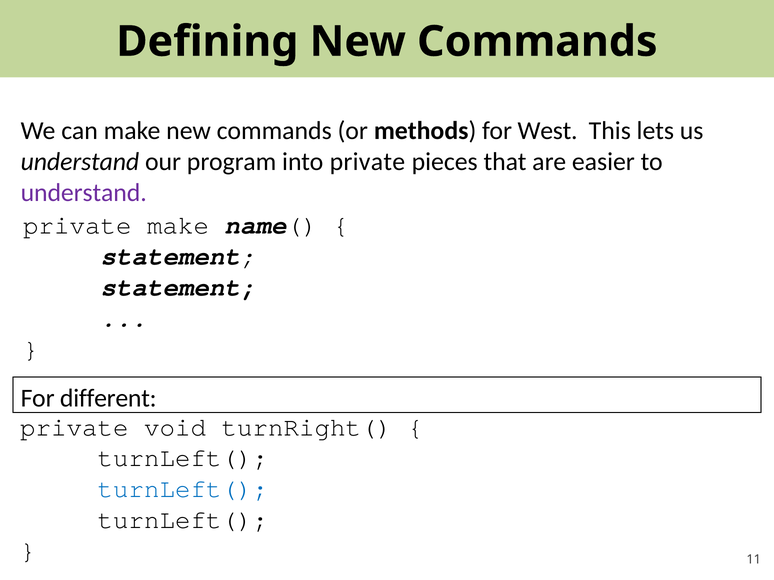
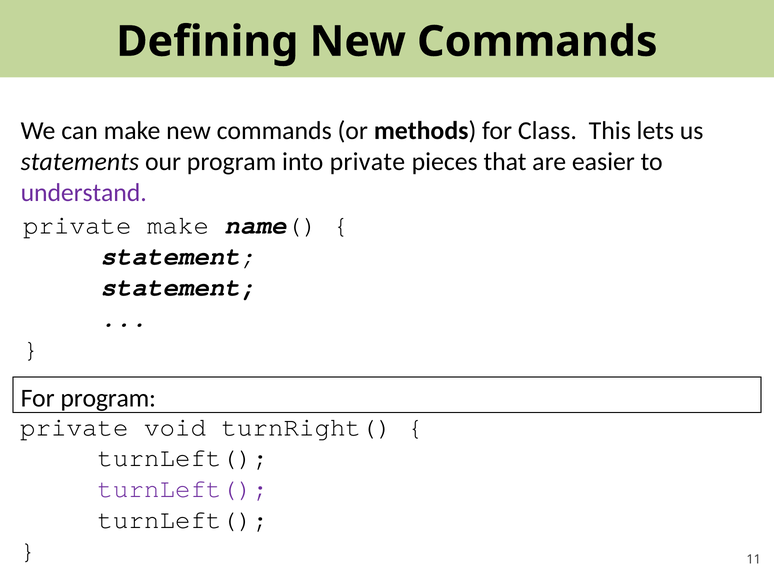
West: West -> Class (547, 131)
understand: understand -> statements (80, 162)
For different: different -> program (108, 398)
turnLeft( colour: blue -> purple (183, 489)
